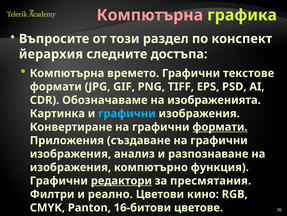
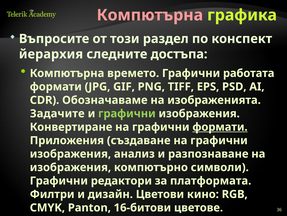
текстове: текстове -> работата (249, 73)
Картинка: Картинка -> Задачите (57, 113)
графични colour: light blue -> light green (127, 113)
функция: функция -> символи (220, 167)
редактори underline: present -> none (121, 180)
пресмятания: пресмятания -> платформата (211, 180)
реално: реално -> дизайн (110, 194)
